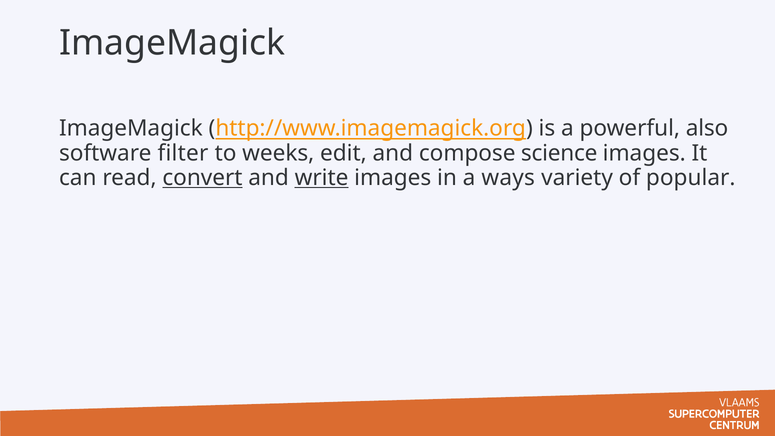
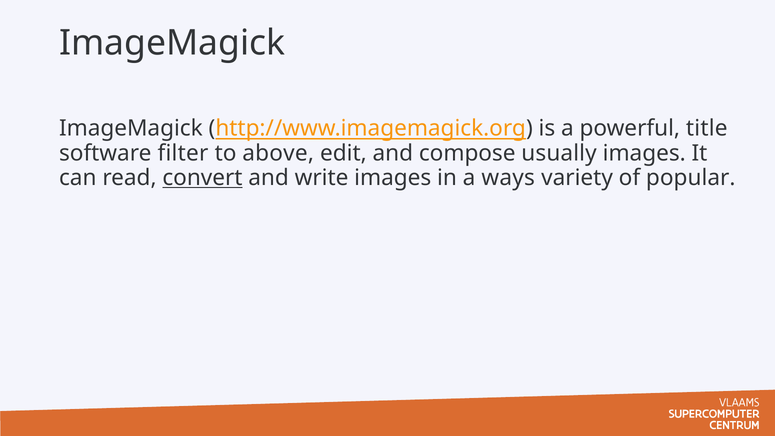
also: also -> title (707, 128)
weeks: weeks -> above (278, 153)
science: science -> usually (559, 153)
write underline: present -> none (322, 178)
